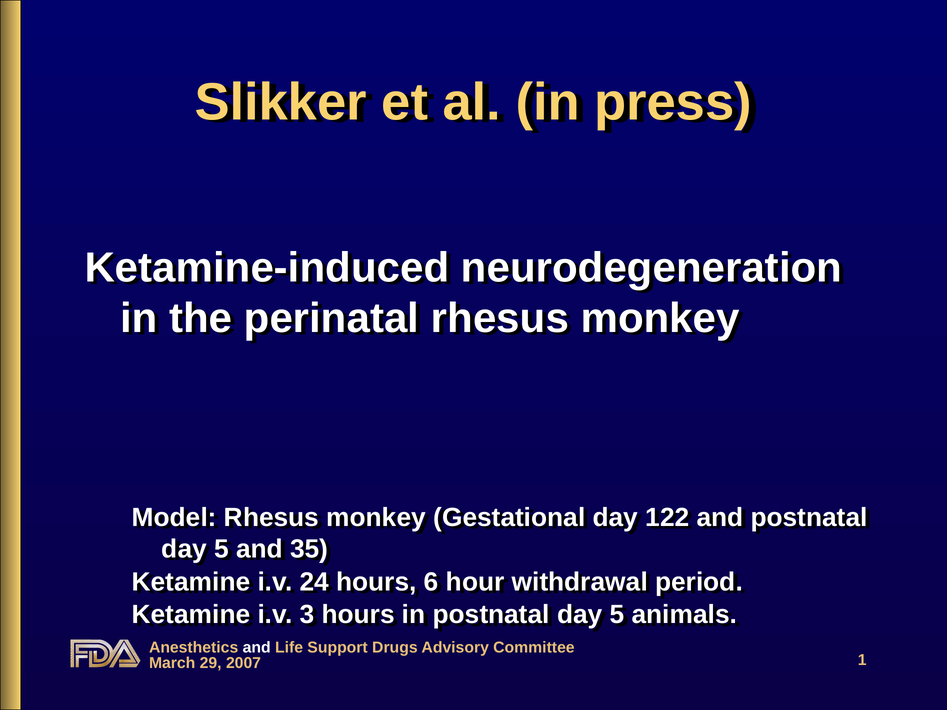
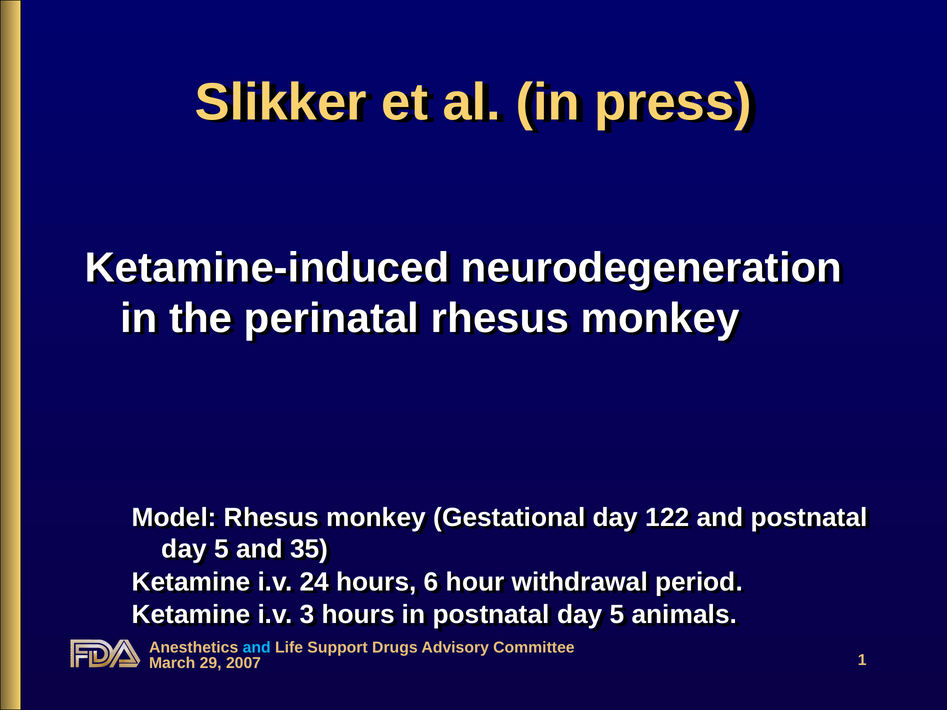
and colour: white -> light blue (257, 648)
